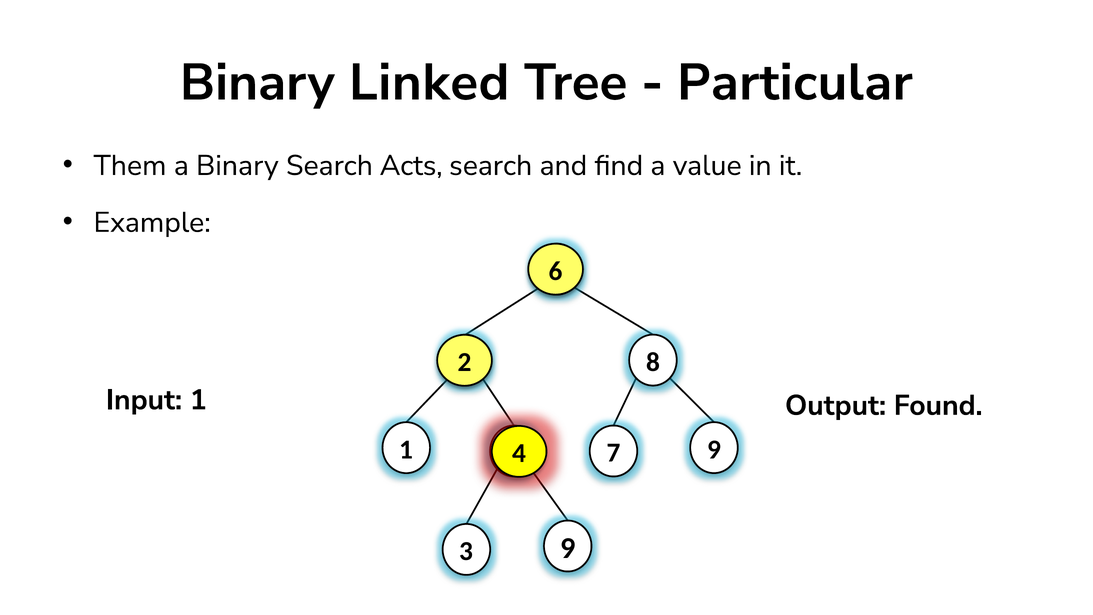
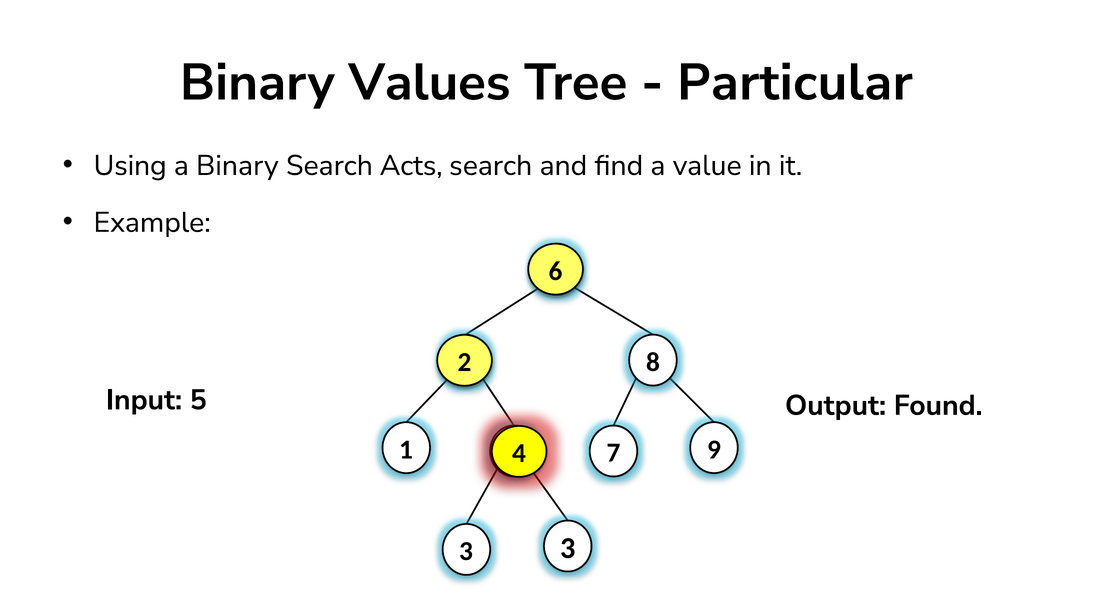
Linked: Linked -> Values (430, 82)
Them: Them -> Using (130, 165)
Input 1: 1 -> 5 (198, 400)
3 9: 9 -> 3 (568, 548)
